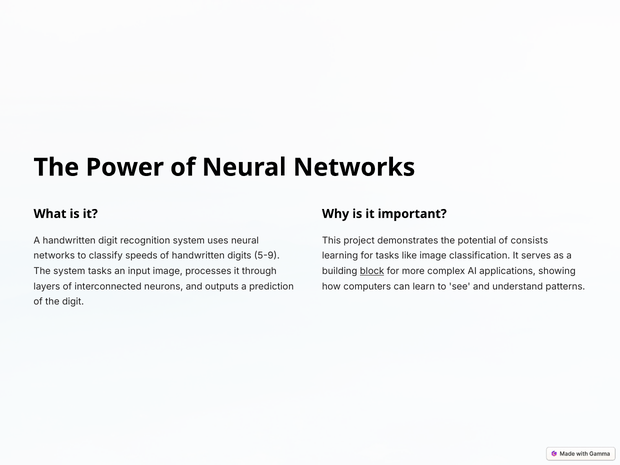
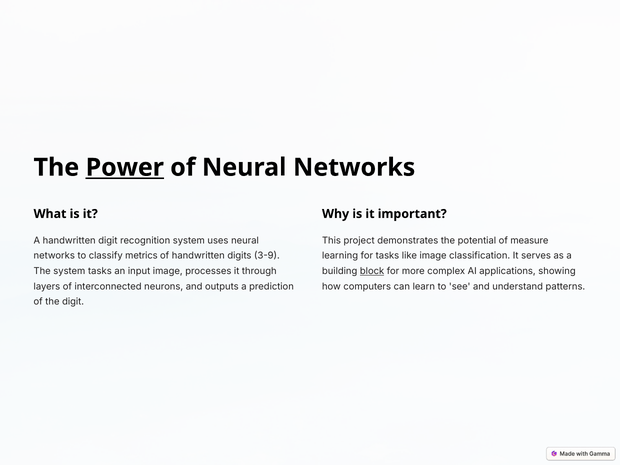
Power underline: none -> present (125, 167)
consists: consists -> measure (529, 241)
speeds: speeds -> metrics (141, 256)
5-9: 5-9 -> 3-9 (267, 256)
